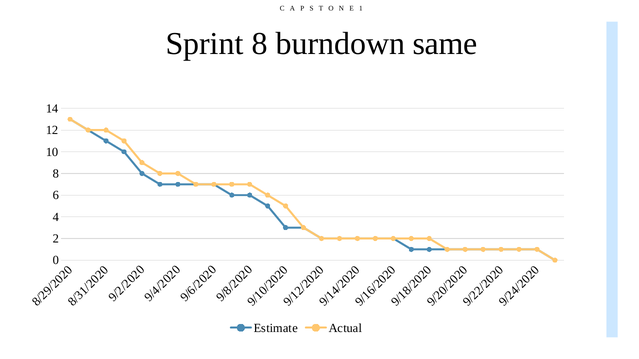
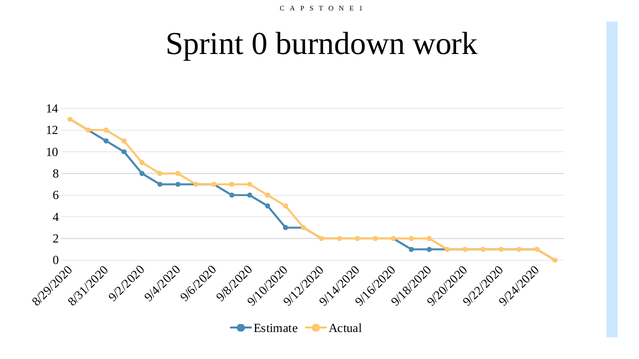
Sprint 8: 8 -> 0 (260, 44)
same: same -> work (445, 44)
